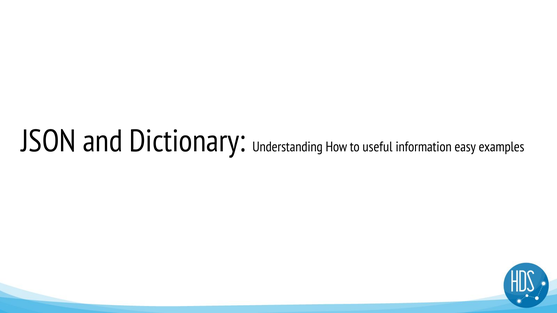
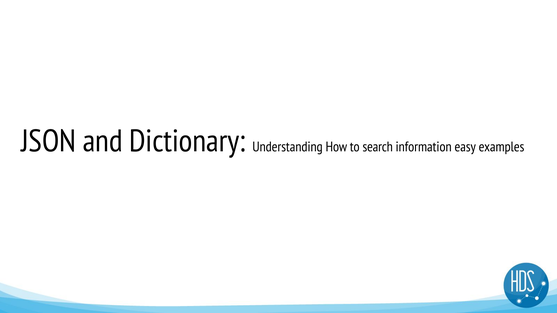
useful: useful -> search (378, 147)
